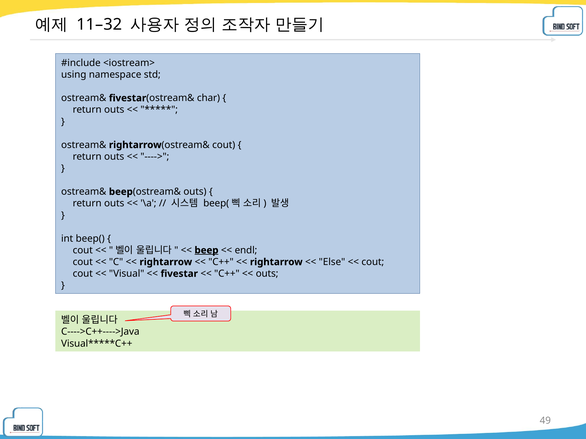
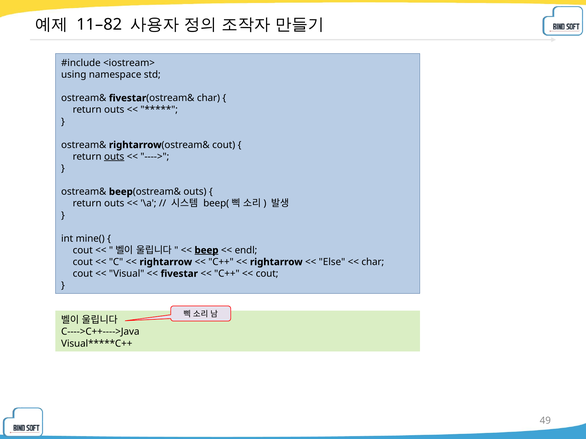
11–32: 11–32 -> 11–82 (99, 24)
outs underline: none -> present (114, 157)
beep(: beep( -> mine( (90, 239)
cout: cout -> char (373, 262)
outs: outs -> cout (267, 274)
